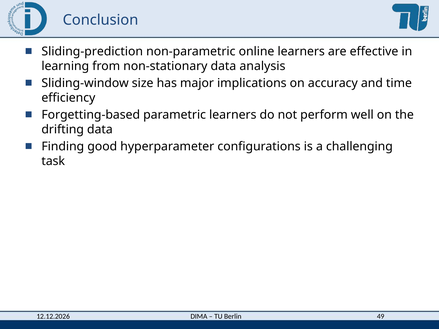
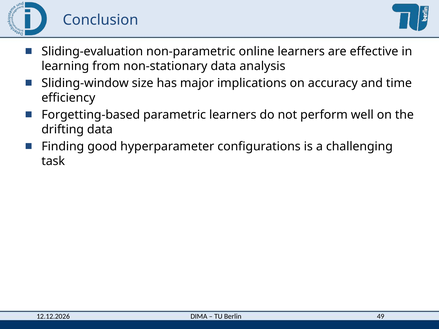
Sliding-prediction: Sliding-prediction -> Sliding-evaluation (92, 52)
